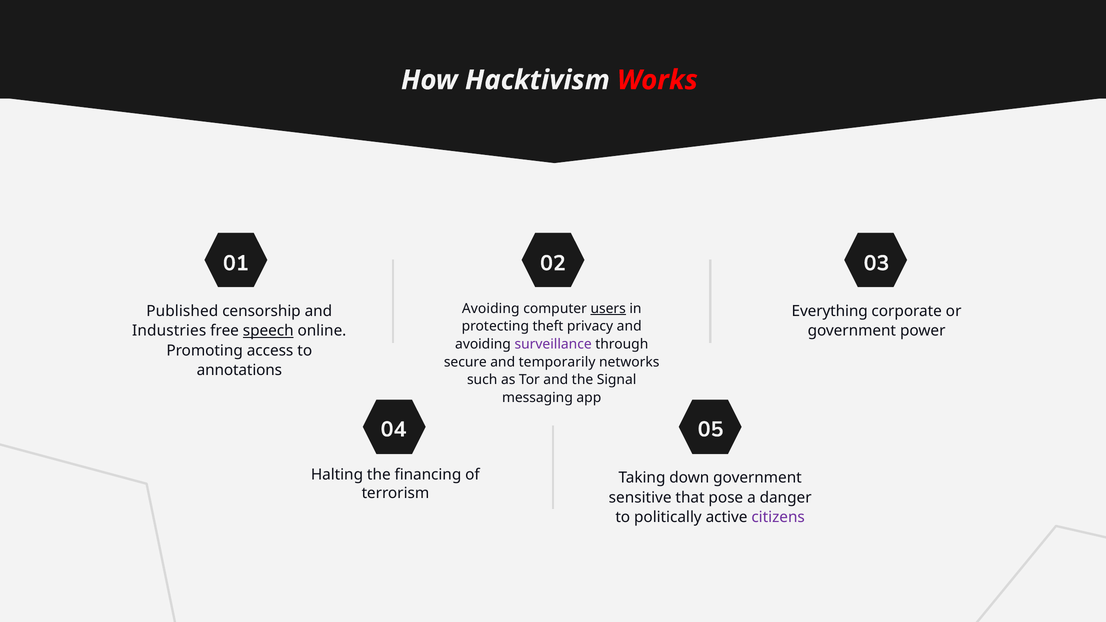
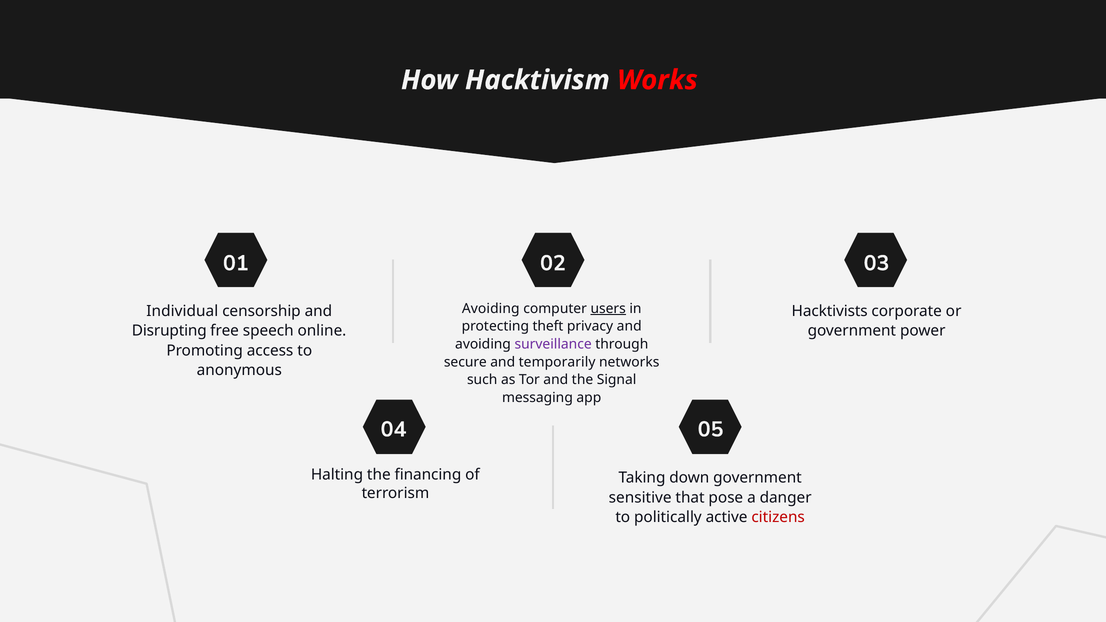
Published: Published -> Individual (182, 311)
Everything: Everything -> Hacktivists (830, 311)
Industries: Industries -> Disrupting (169, 331)
speech underline: present -> none (268, 331)
annotations: annotations -> anonymous (239, 370)
citizens colour: purple -> red (778, 517)
